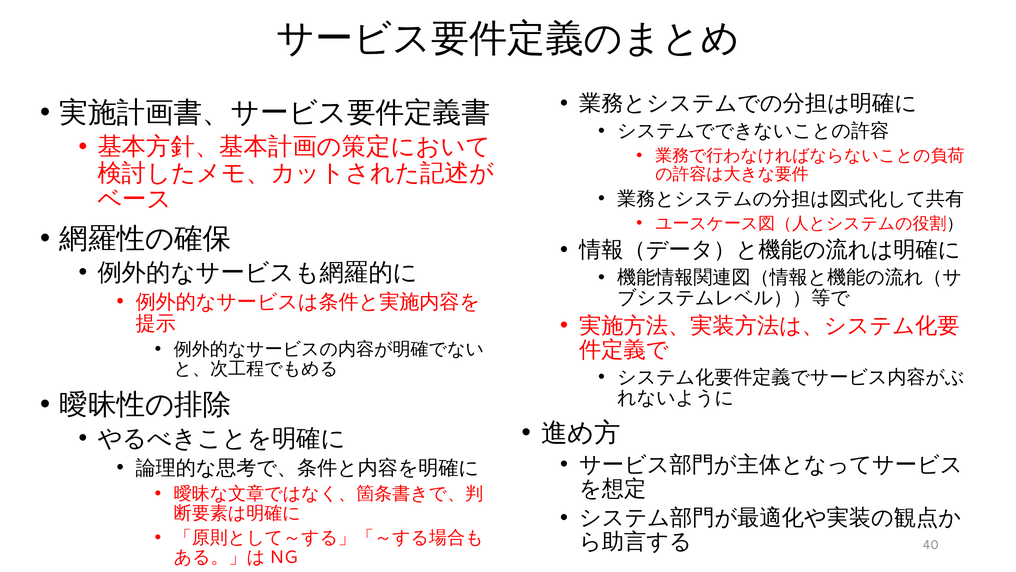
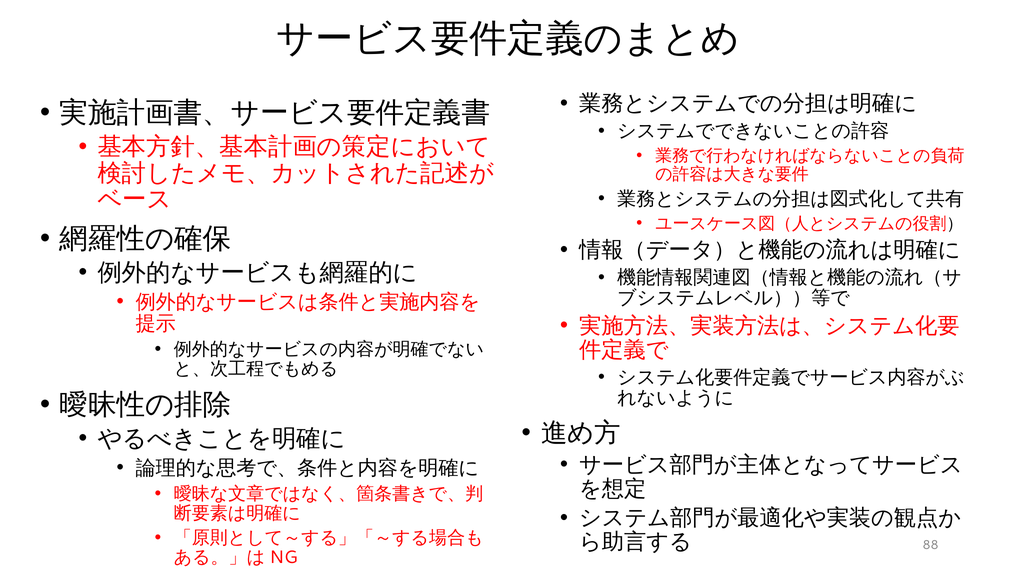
40: 40 -> 88 (931, 544)
